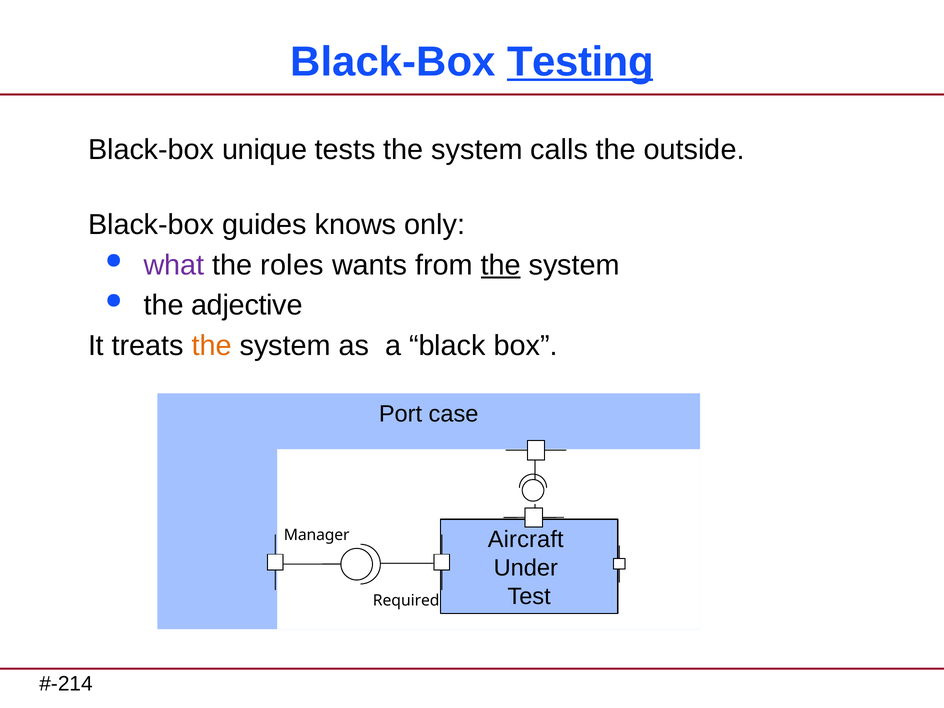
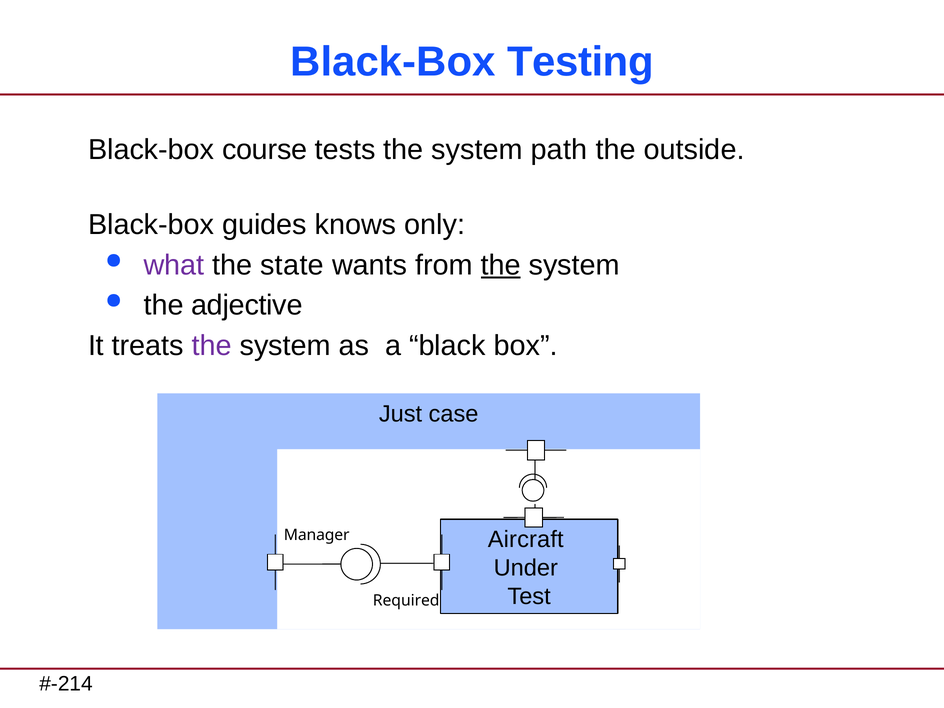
Testing underline: present -> none (580, 62)
unique: unique -> course (265, 150)
calls: calls -> path (559, 150)
roles: roles -> state (292, 265)
the colour: orange -> purple (212, 346)
Port: Port -> Just (401, 414)
